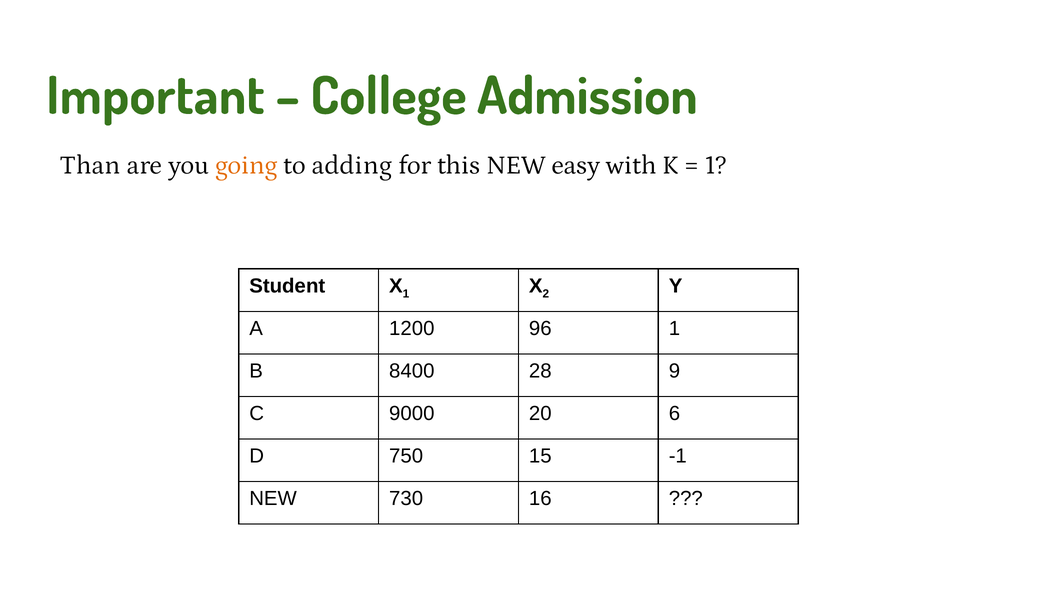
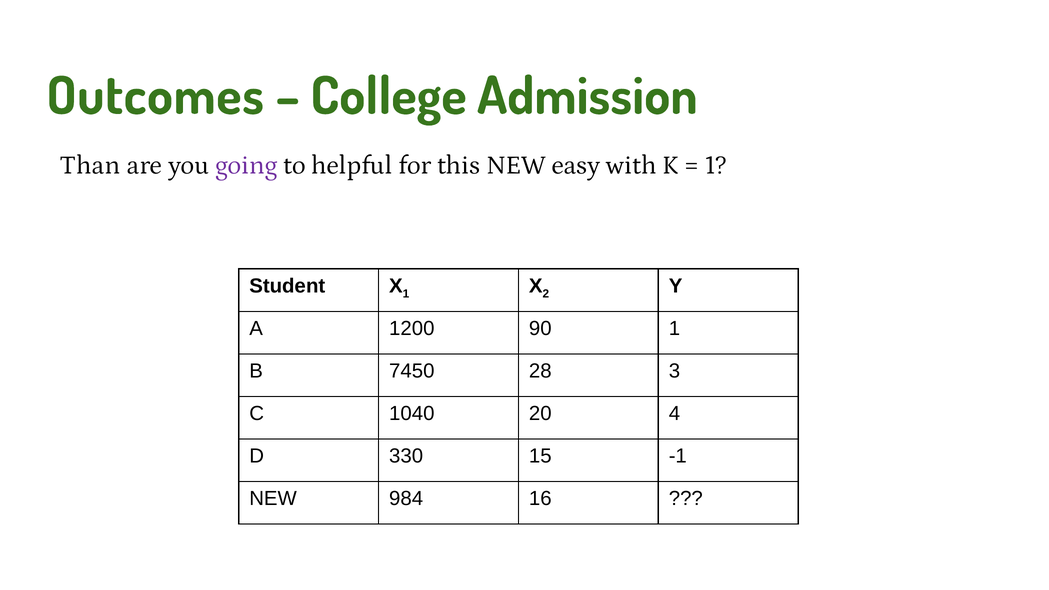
Important: Important -> Outcomes (155, 97)
going colour: orange -> purple (246, 165)
adding: adding -> helpful (352, 165)
96: 96 -> 90 (540, 328)
8400: 8400 -> 7450 (412, 371)
9: 9 -> 3 (674, 371)
9000: 9000 -> 1040 (412, 414)
6: 6 -> 4 (674, 414)
750: 750 -> 330 (406, 456)
730: 730 -> 984 (406, 499)
